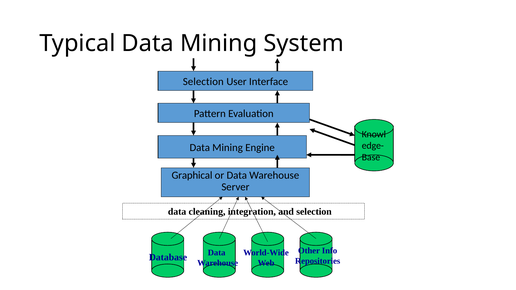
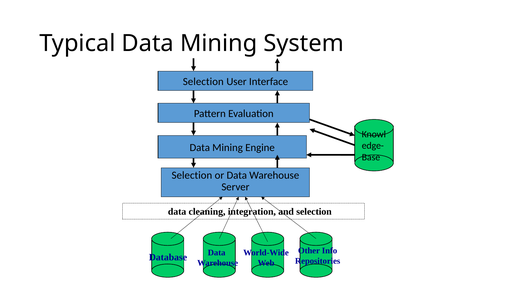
Graphical: Graphical -> Selection (192, 176)
